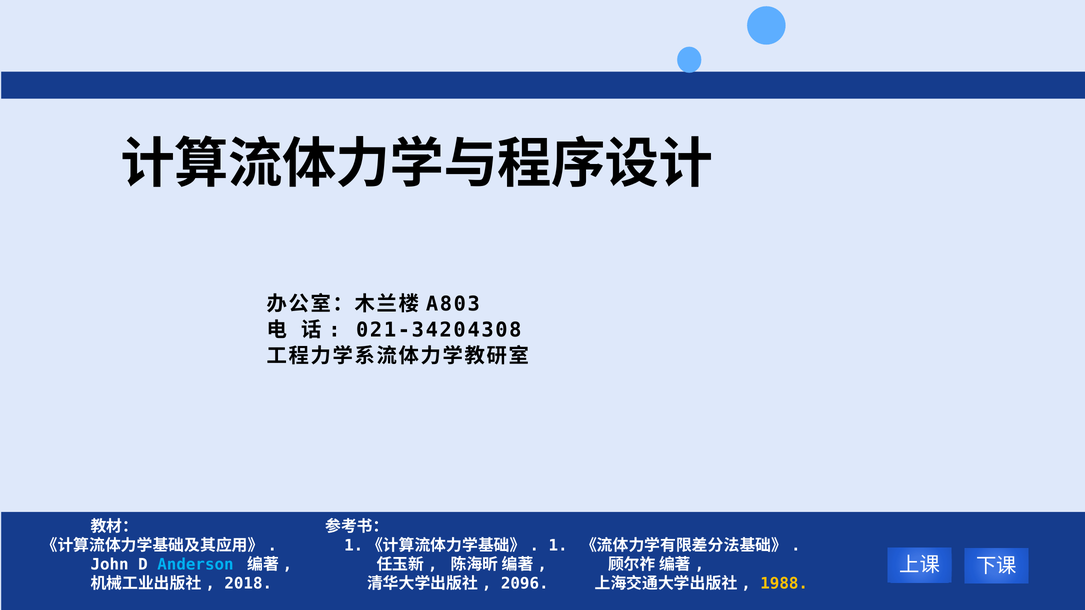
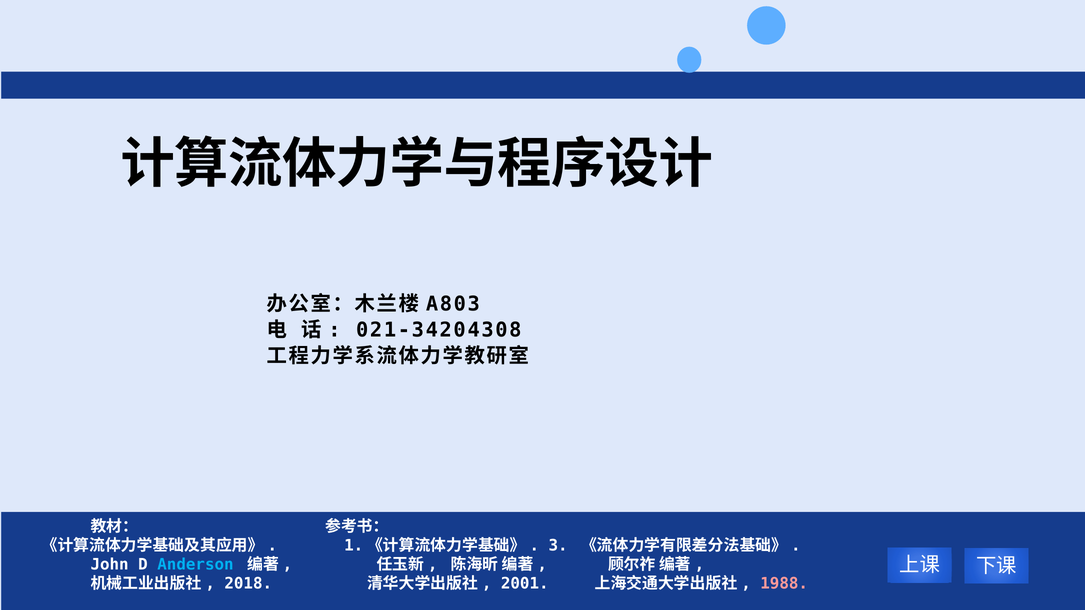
1: 1 -> 3 (558, 546)
2096: 2096 -> 2001 (525, 584)
1988 colour: yellow -> pink (784, 584)
